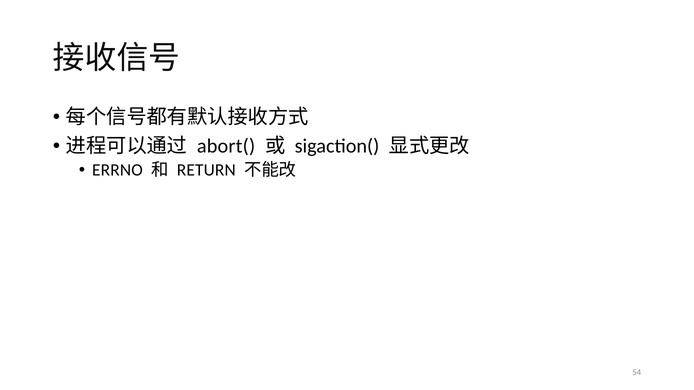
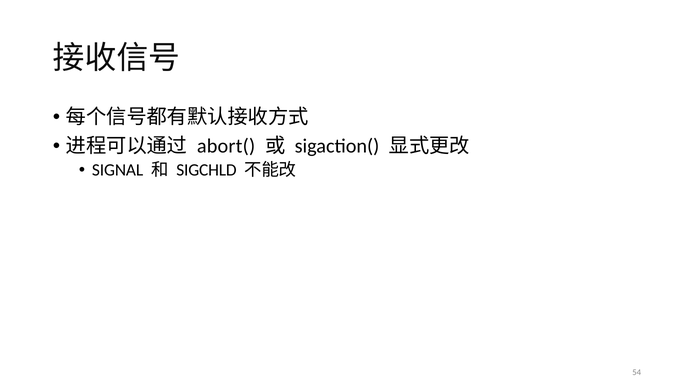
ERRNO: ERRNO -> SIGNAL (118, 170)
RETURN: RETURN -> SIGCHLD (206, 170)
